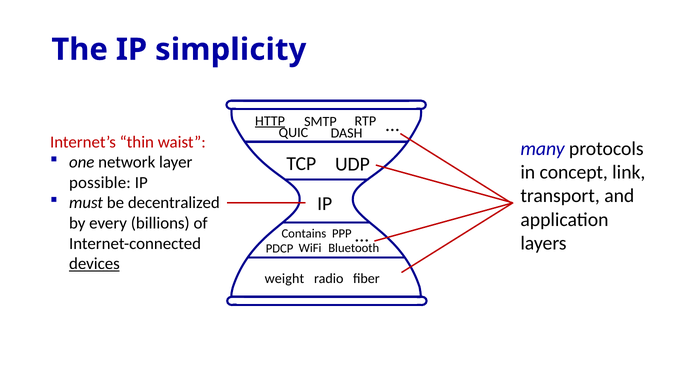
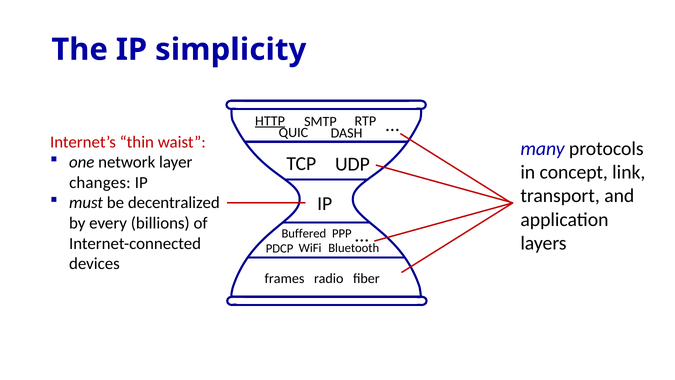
possible: possible -> changes (100, 182)
Contains: Contains -> Buffered (304, 233)
devices underline: present -> none (94, 263)
weight: weight -> frames (285, 278)
